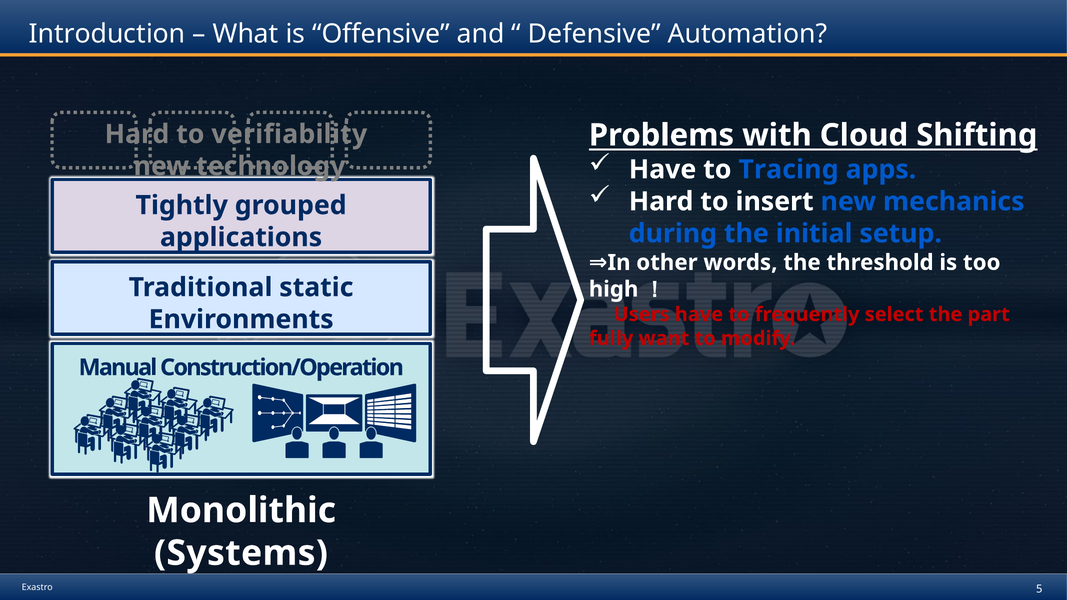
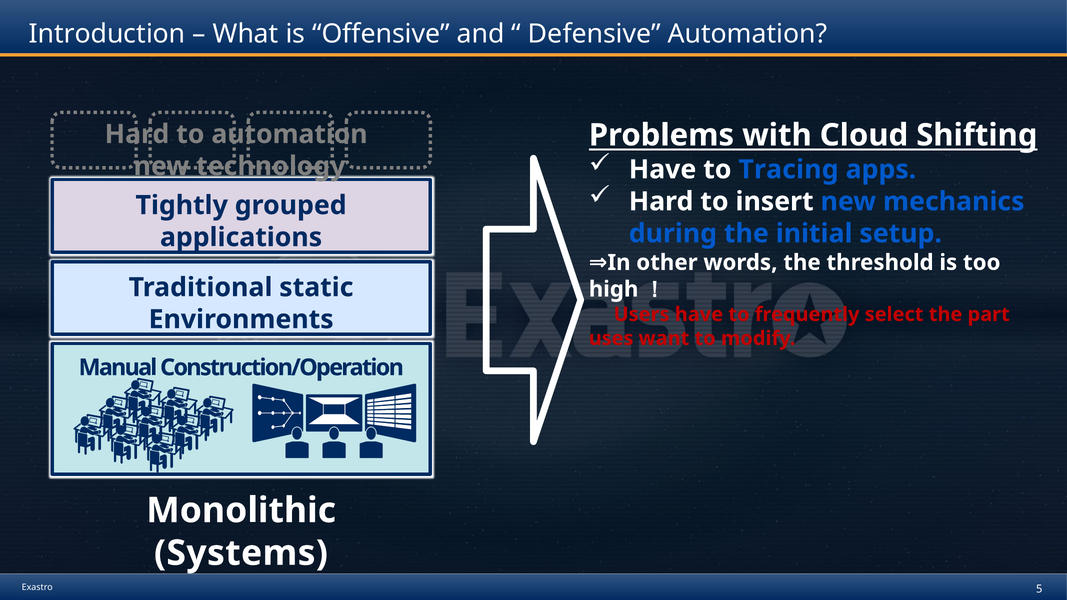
to verifiability: verifiability -> automation (289, 134)
fully: fully -> uses (611, 339)
